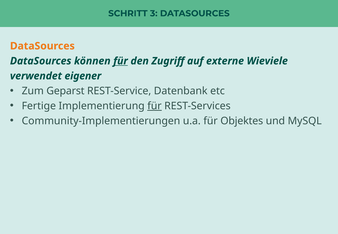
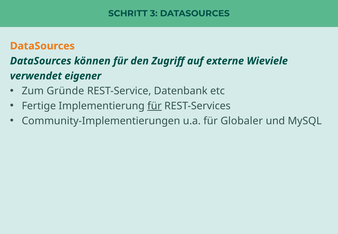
für underline: present -> none (121, 61)
Geparst: Geparst -> Gründe (65, 91)
Objektes: Objektes -> Globaler (242, 121)
